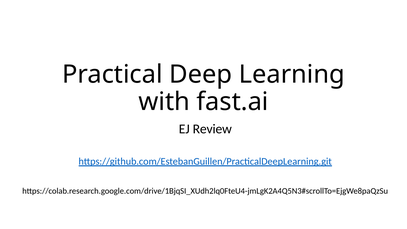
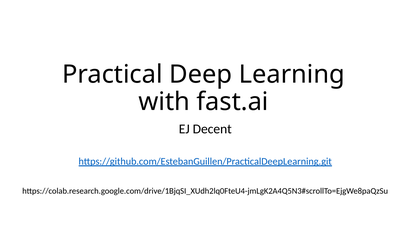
Review: Review -> Decent (212, 129)
